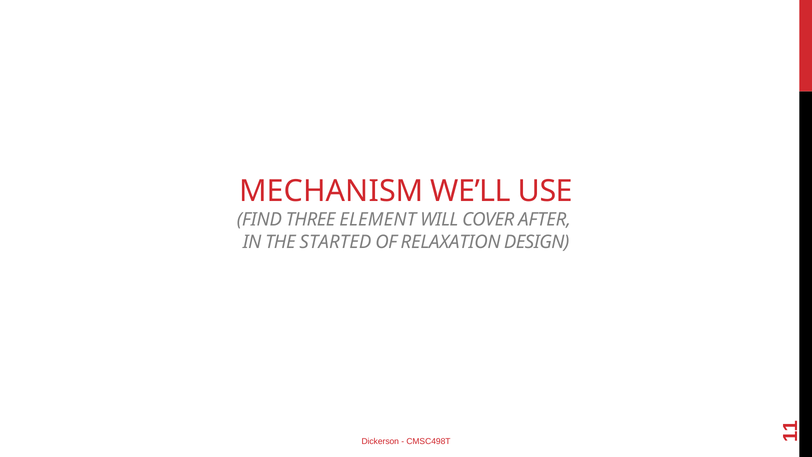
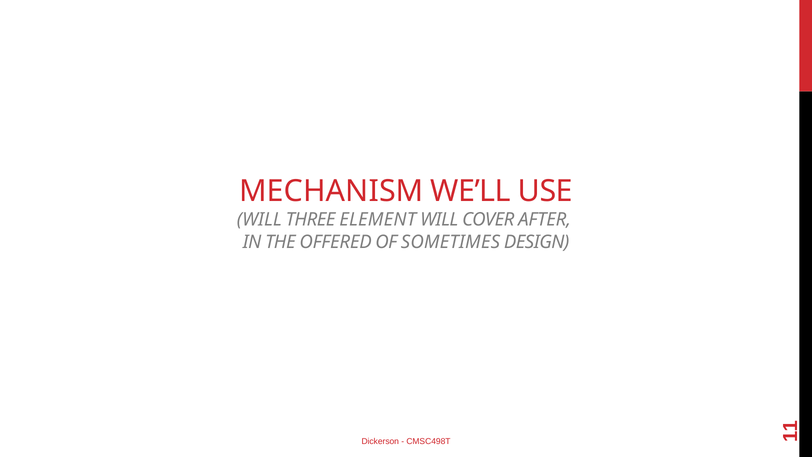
FIND: FIND -> WILL (259, 219)
STARTED: STARTED -> OFFERED (336, 242)
RELAXATION: RELAXATION -> SOMETIMES (450, 242)
